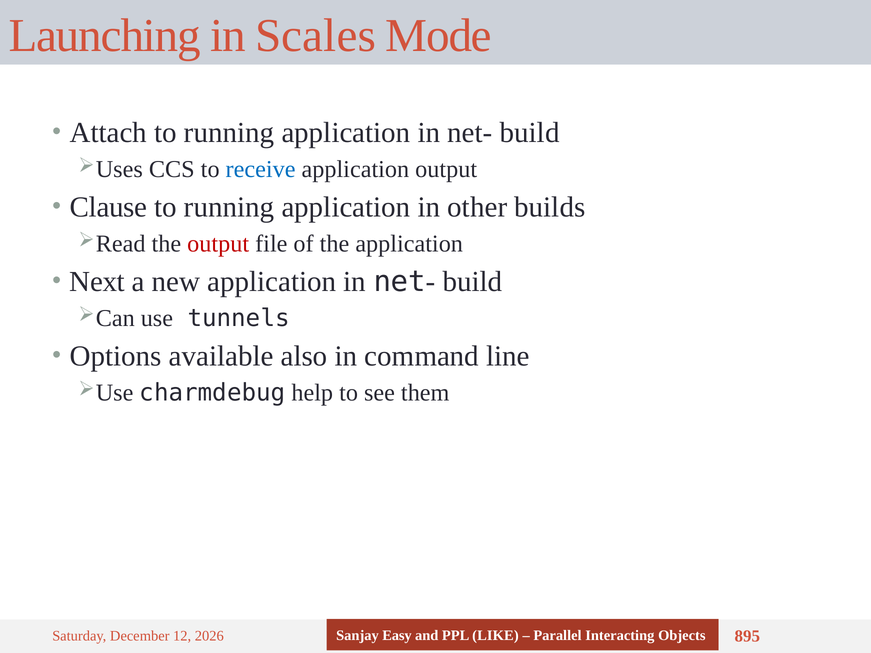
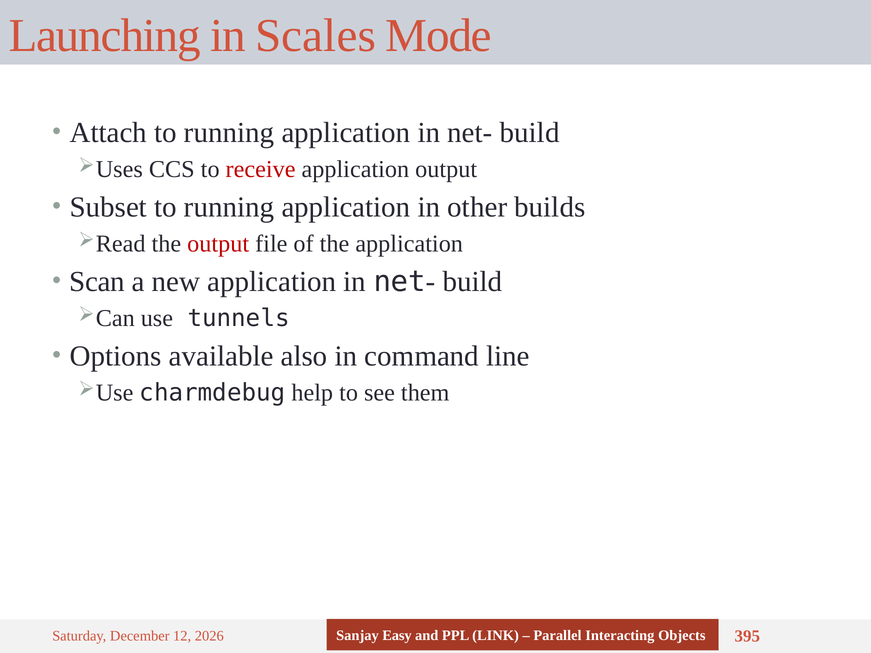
receive colour: blue -> red (261, 169)
Clause: Clause -> Subset (108, 207)
Next: Next -> Scan (97, 282)
LIKE: LIKE -> LINK (496, 636)
895: 895 -> 395 (747, 637)
